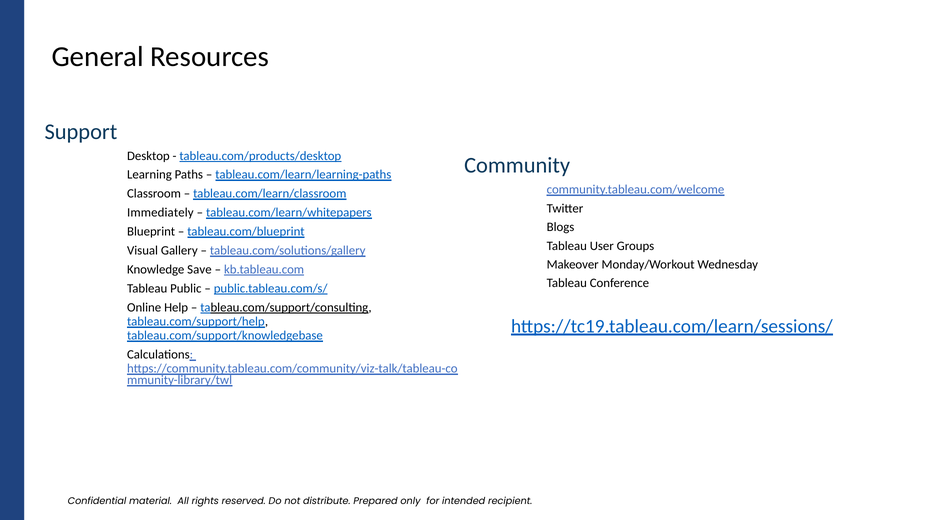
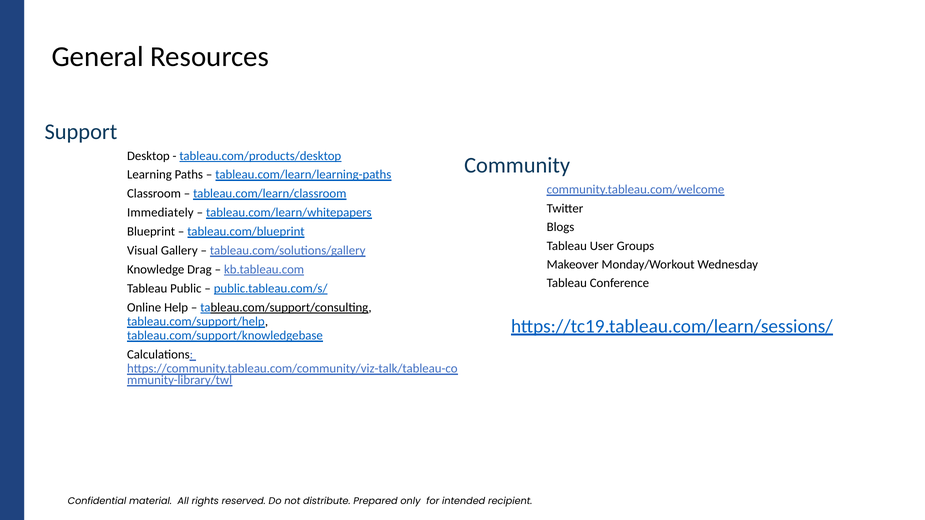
Save: Save -> Drag (199, 270)
